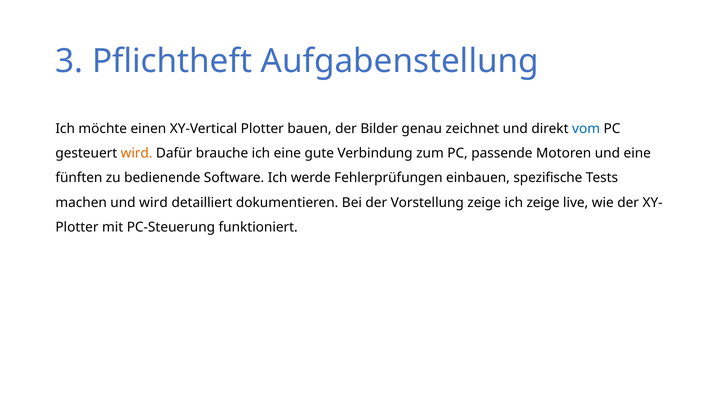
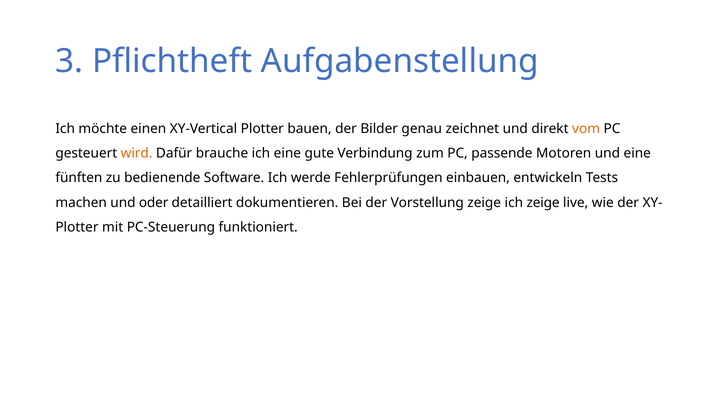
vom colour: blue -> orange (586, 129)
spezifische: spezifische -> entwickeln (548, 178)
und wird: wird -> oder (154, 203)
